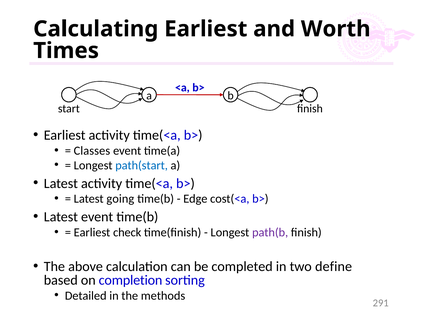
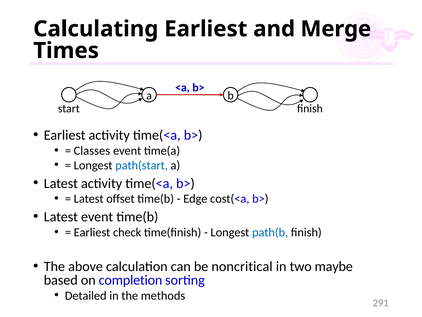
Worth: Worth -> Merge (336, 29)
going: going -> offset (120, 199)
path(b colour: purple -> blue (270, 232)
completed: completed -> noncritical (242, 266)
define: define -> maybe (334, 266)
